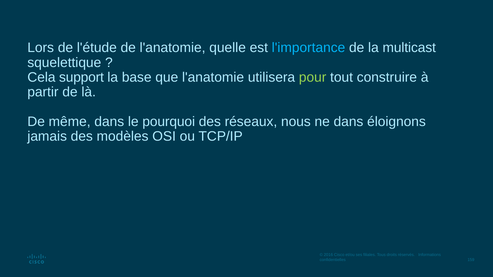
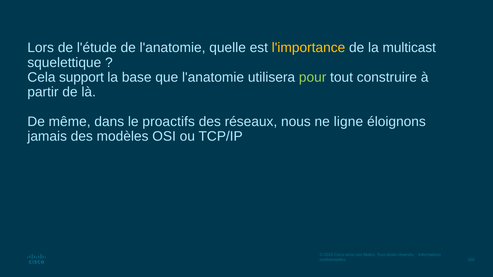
l'importance colour: light blue -> yellow (308, 48)
pourquoi: pourquoi -> proactifs (169, 122)
ne dans: dans -> ligne (348, 122)
